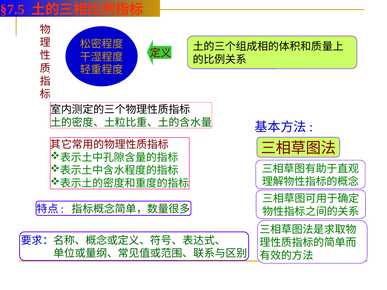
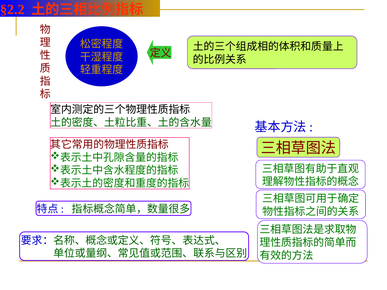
§7.5: §7.5 -> §2.2 (12, 9)
